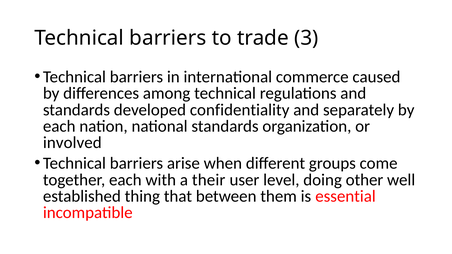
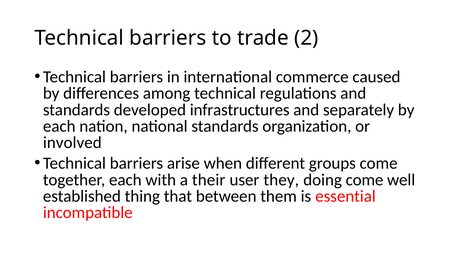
3: 3 -> 2 (306, 38)
confidentiality: confidentiality -> infrastructures (240, 110)
level: level -> they (281, 180)
doing other: other -> come (365, 180)
